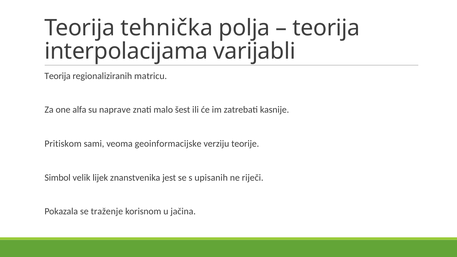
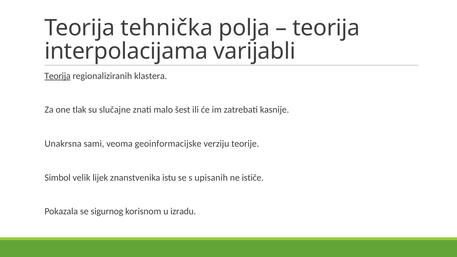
Teorija underline: none -> present (58, 76)
matricu: matricu -> klastera (151, 76)
alfa: alfa -> tlak (79, 110)
naprave: naprave -> slučajne (115, 110)
Pritiskom: Pritiskom -> Unakrsna (63, 144)
jest: jest -> istu (169, 178)
riječi: riječi -> ističe (253, 178)
traženje: traženje -> sigurnog (107, 212)
jačina: jačina -> izradu (183, 212)
